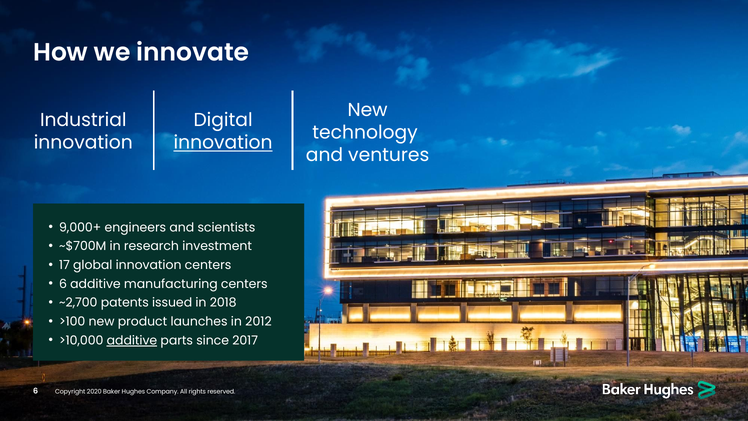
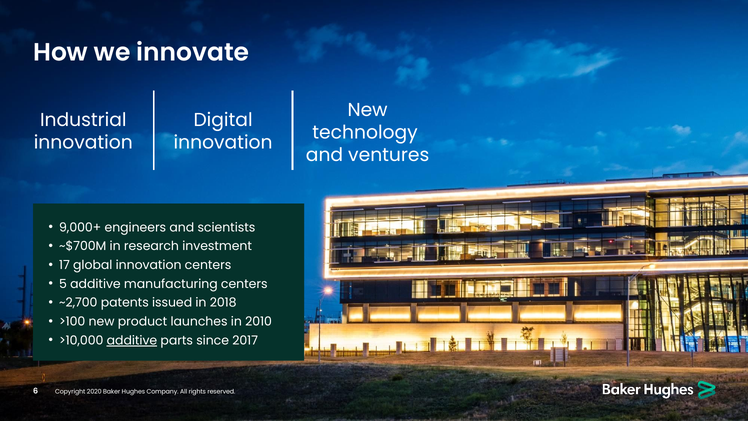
innovation underline: present -> none (223, 143)
6: 6 -> 5 (63, 284)
2012: 2012 -> 2010 (259, 322)
